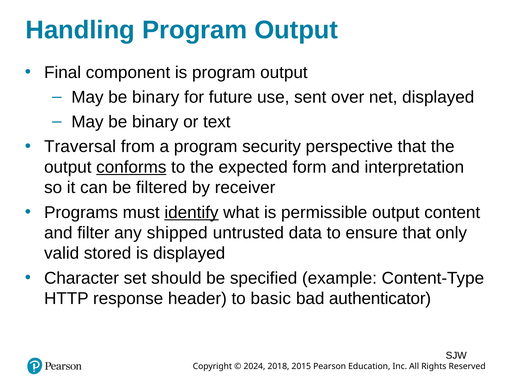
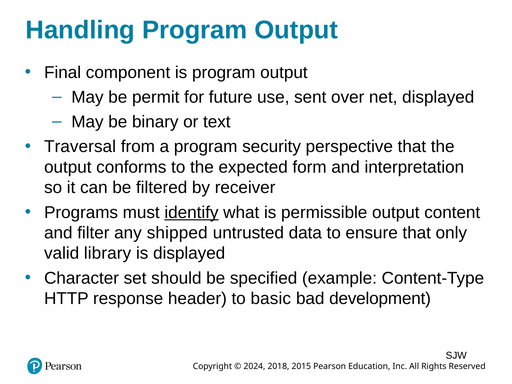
binary: binary -> permit (156, 97)
conforms underline: present -> none (131, 167)
stored: stored -> library (108, 253)
authenticator: authenticator -> development (380, 299)
